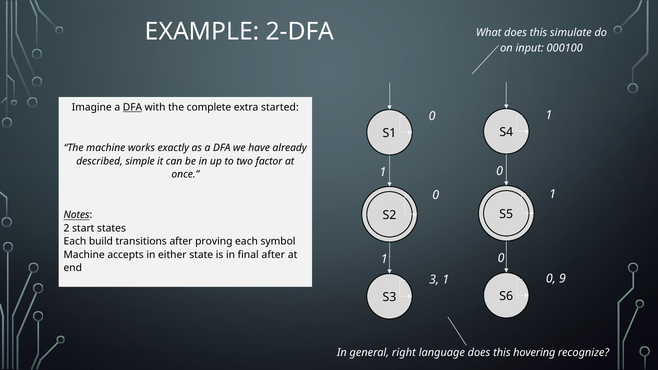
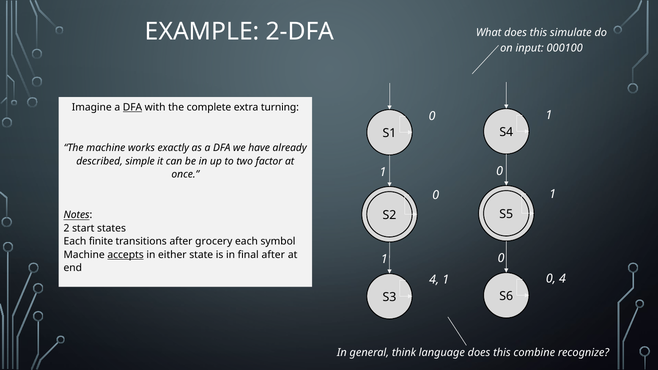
started: started -> turning (280, 107)
build: build -> finite (101, 242)
proving: proving -> grocery (214, 242)
accepts underline: none -> present (126, 255)
0 9: 9 -> 4 (562, 279)
3: 3 -> 4 (434, 280)
right: right -> think (404, 353)
hovering: hovering -> combine (534, 353)
